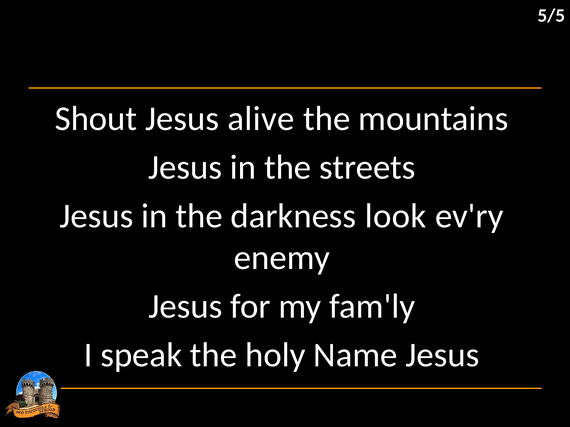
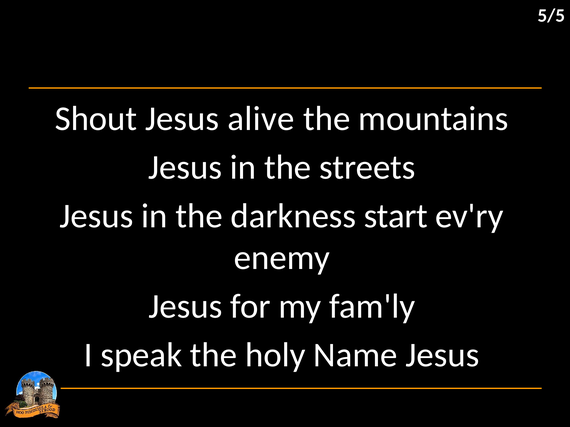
look: look -> start (396, 216)
